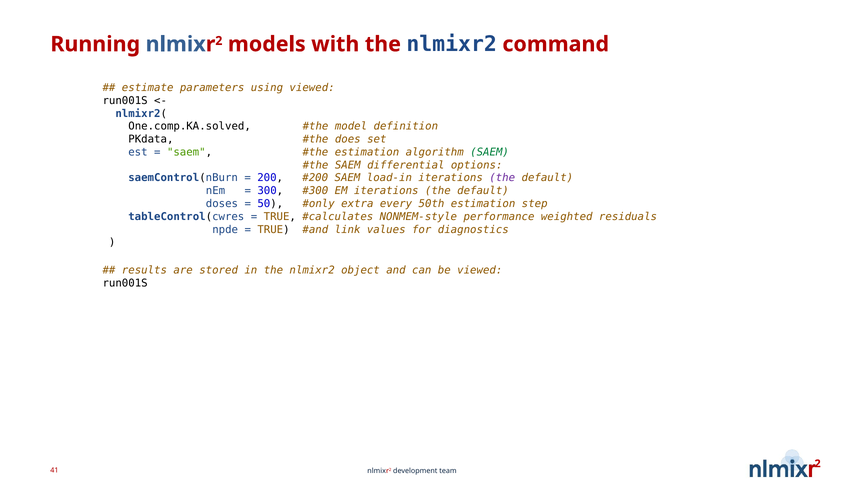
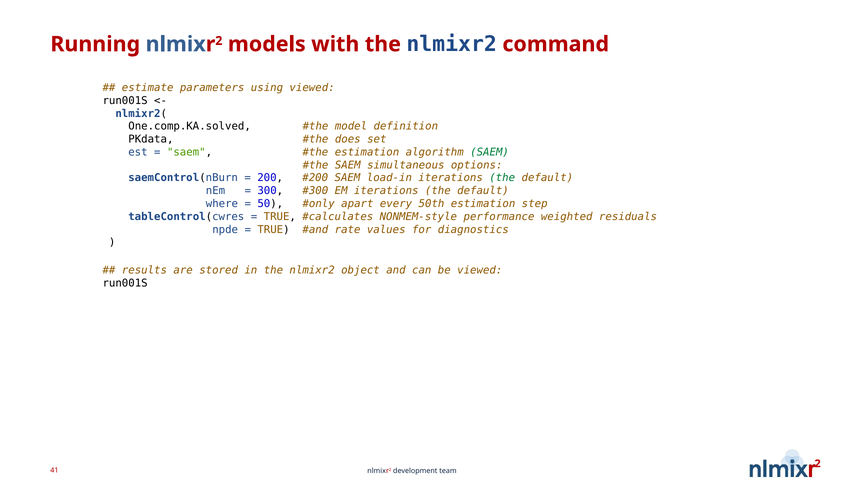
differential: differential -> simultaneous (406, 165)
the colour: purple -> green (502, 178)
doses: doses -> where (222, 204)
extra: extra -> apart (357, 204)
link: link -> rate (348, 229)
